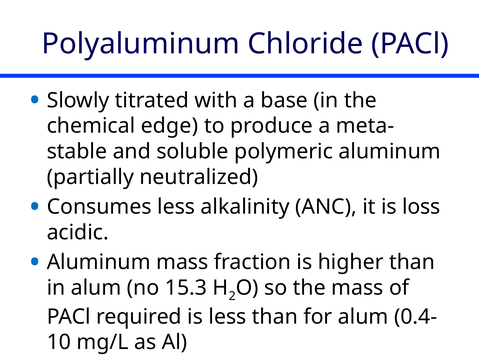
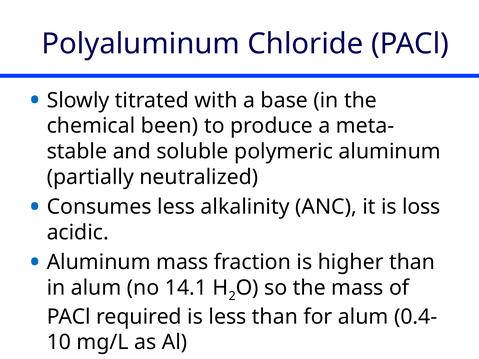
edge: edge -> been (169, 126)
15.3: 15.3 -> 14.1 (186, 288)
